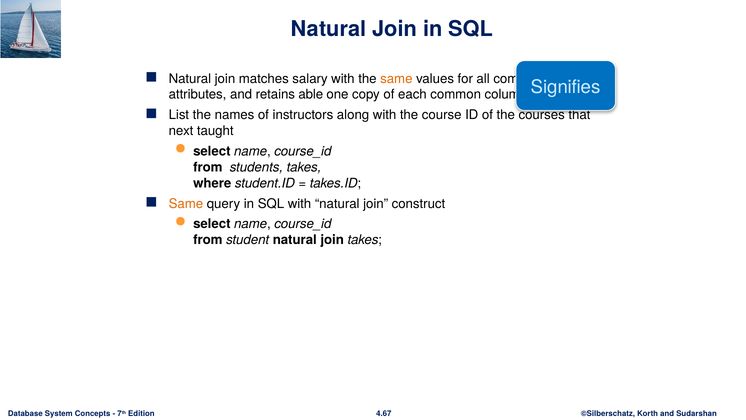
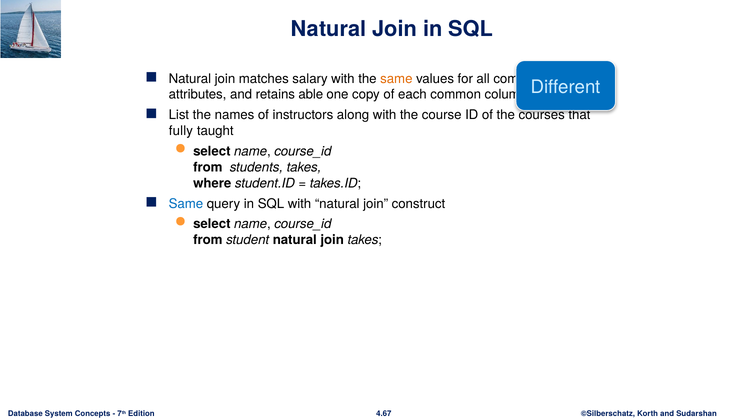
Signifies: Signifies -> Different (566, 87)
next: next -> fully (181, 131)
Same colour: orange -> blue (186, 203)
